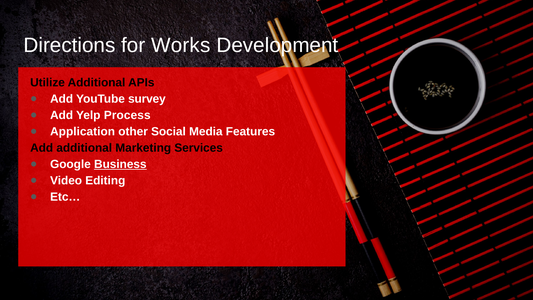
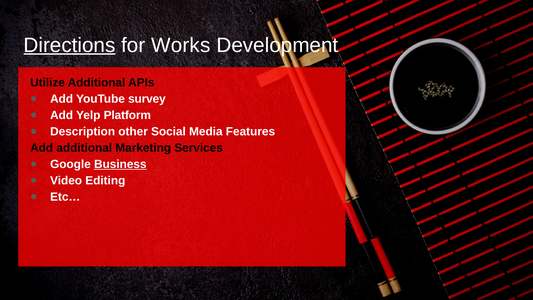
Directions underline: none -> present (69, 45)
Process: Process -> Platform (127, 115)
Application: Application -> Description (83, 132)
